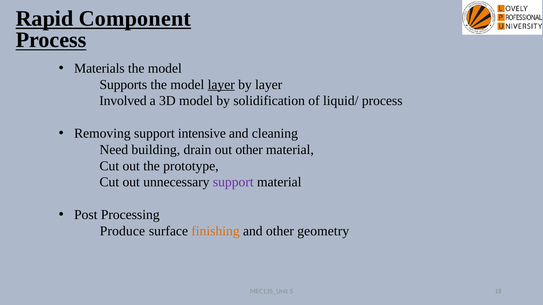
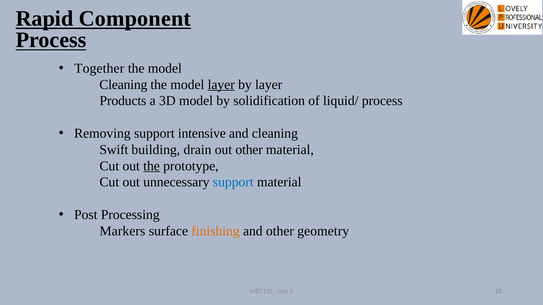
Materials: Materials -> Together (99, 68)
Supports: Supports -> Cleaning (123, 85)
Involved: Involved -> Products (123, 101)
Need: Need -> Swift (114, 150)
the underline: none -> present (152, 166)
support colour: purple -> blue (233, 182)
Produce: Produce -> Markers (122, 231)
